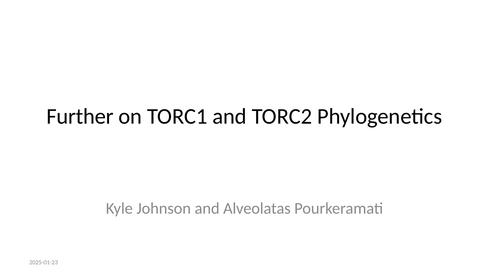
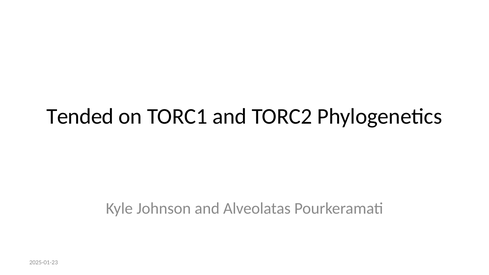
Further: Further -> Tended (80, 116)
